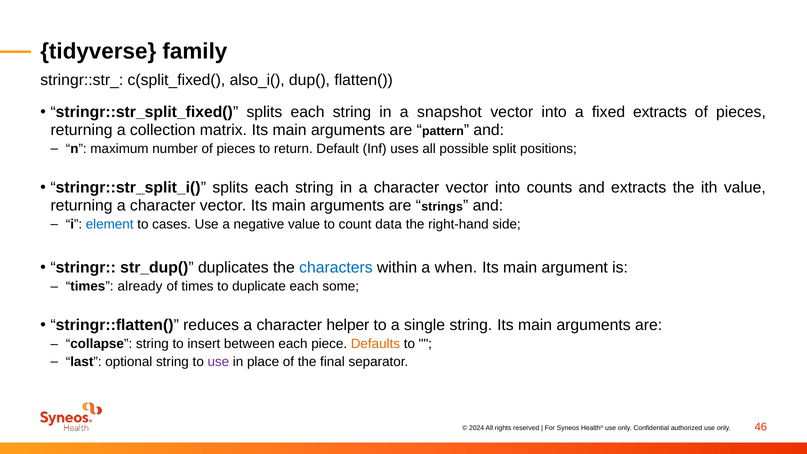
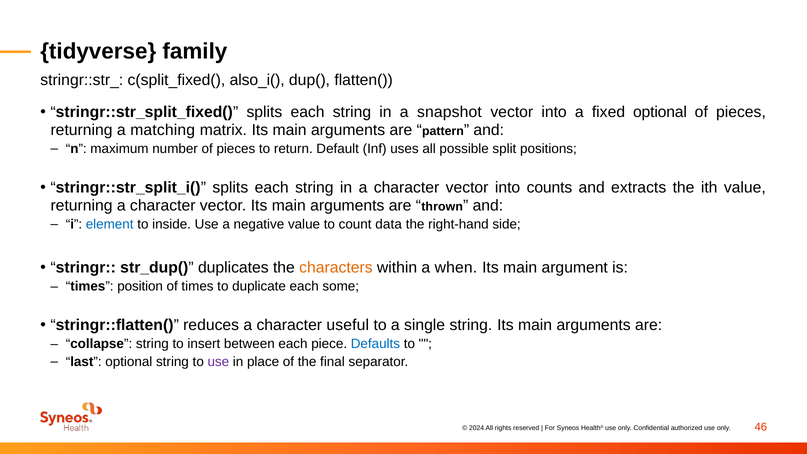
fixed extracts: extracts -> optional (660, 112)
collection: collection -> matching (163, 130)
strings: strings -> thrown (442, 206)
cases: cases -> inside (172, 224)
characters colour: blue -> orange (336, 268)
already: already -> position (140, 286)
helper: helper -> useful (348, 325)
Defaults colour: orange -> blue (375, 344)
